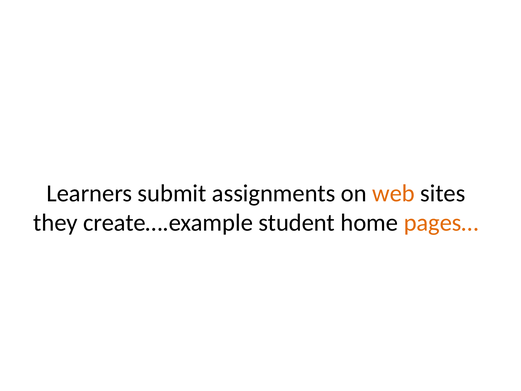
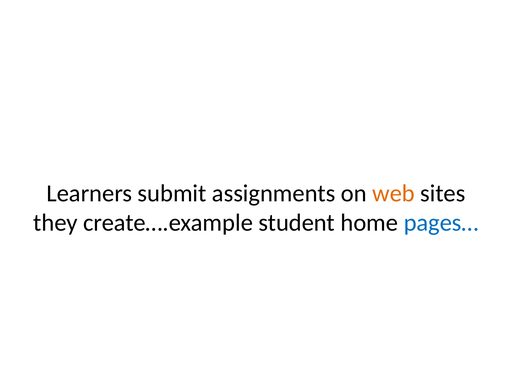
pages… colour: orange -> blue (441, 223)
